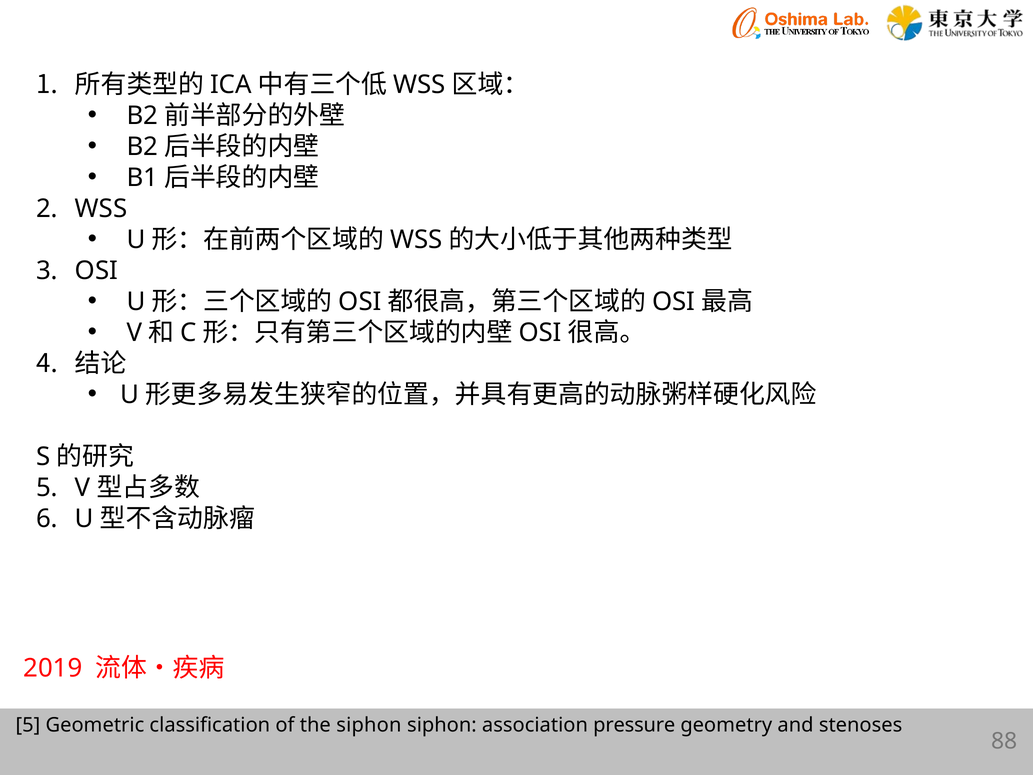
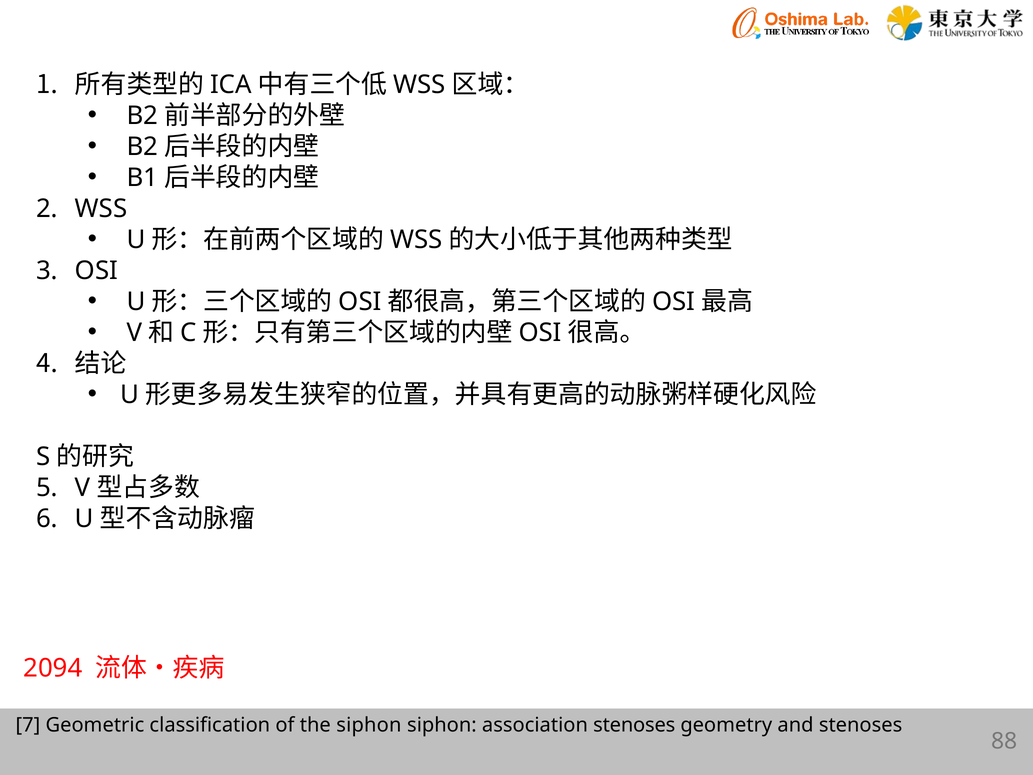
2019: 2019 -> 2094 (53, 668)
5: 5 -> 7 (28, 725)
association pressure: pressure -> stenoses (634, 725)
